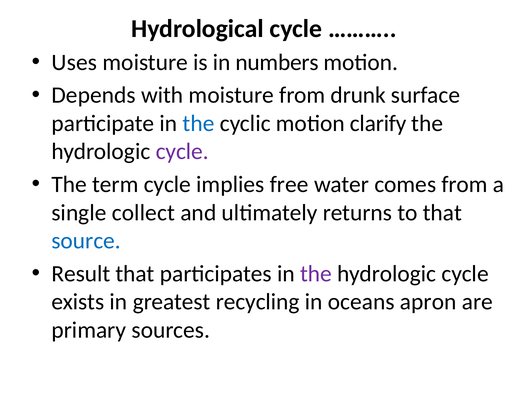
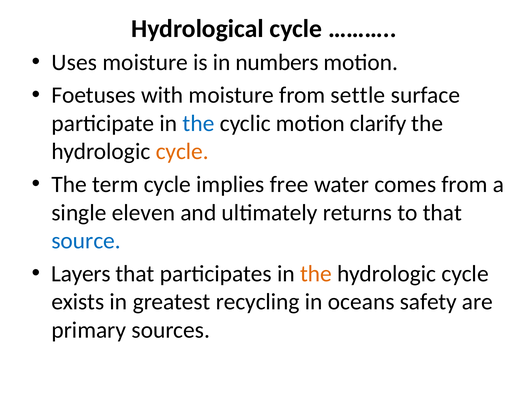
Depends: Depends -> Foetuses (94, 95)
drunk: drunk -> settle (358, 95)
cycle colour: purple -> orange (182, 152)
collect: collect -> eleven (143, 213)
Result: Result -> Layers (81, 274)
the colour: purple -> orange (316, 274)
apron: apron -> safety (428, 302)
